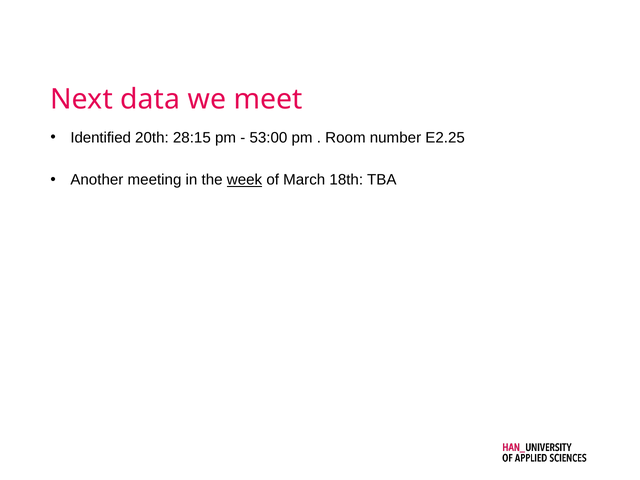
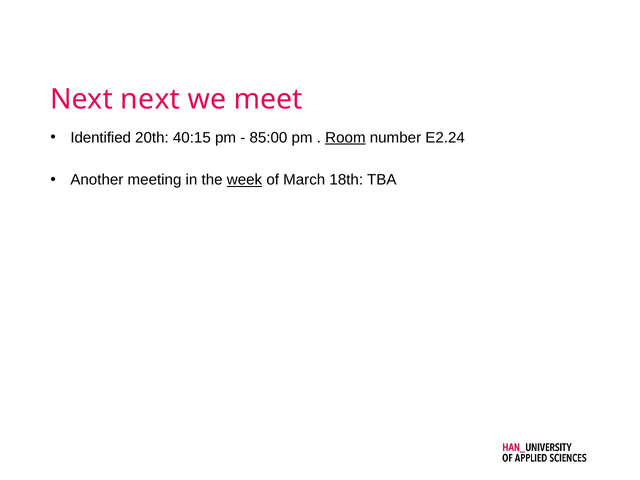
Next data: data -> next (150, 100)
28:15: 28:15 -> 40:15 (192, 138)
53:00: 53:00 -> 85:00 (268, 138)
Room underline: none -> present (345, 138)
E2.25: E2.25 -> E2.24 (445, 138)
